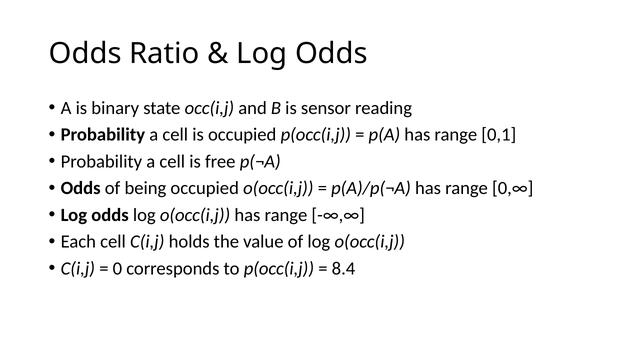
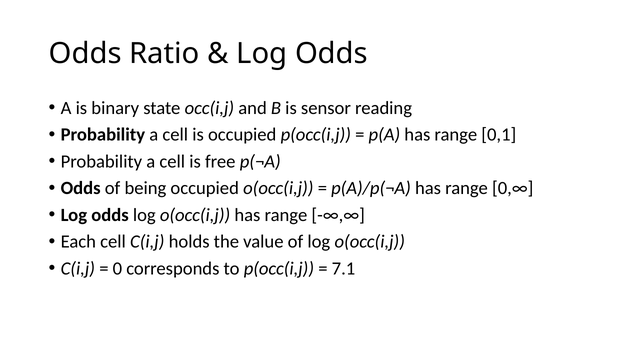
8.4: 8.4 -> 7.1 (344, 269)
